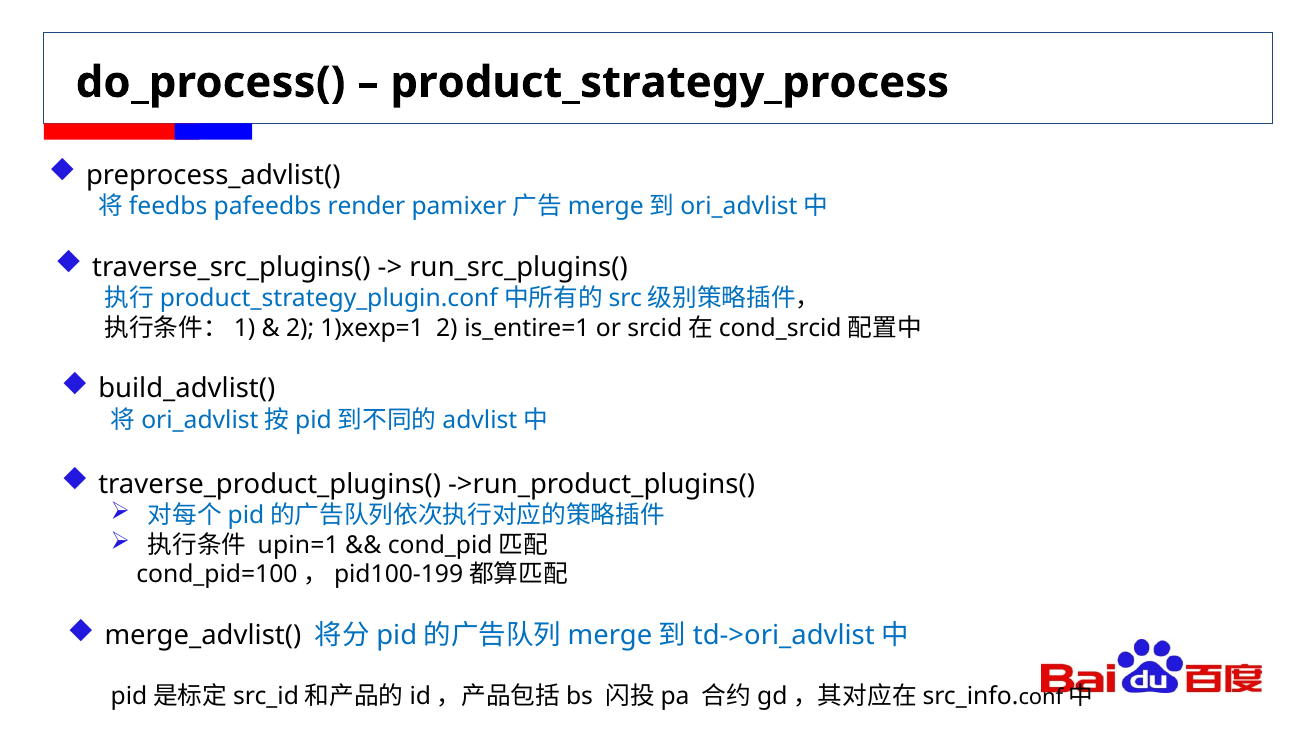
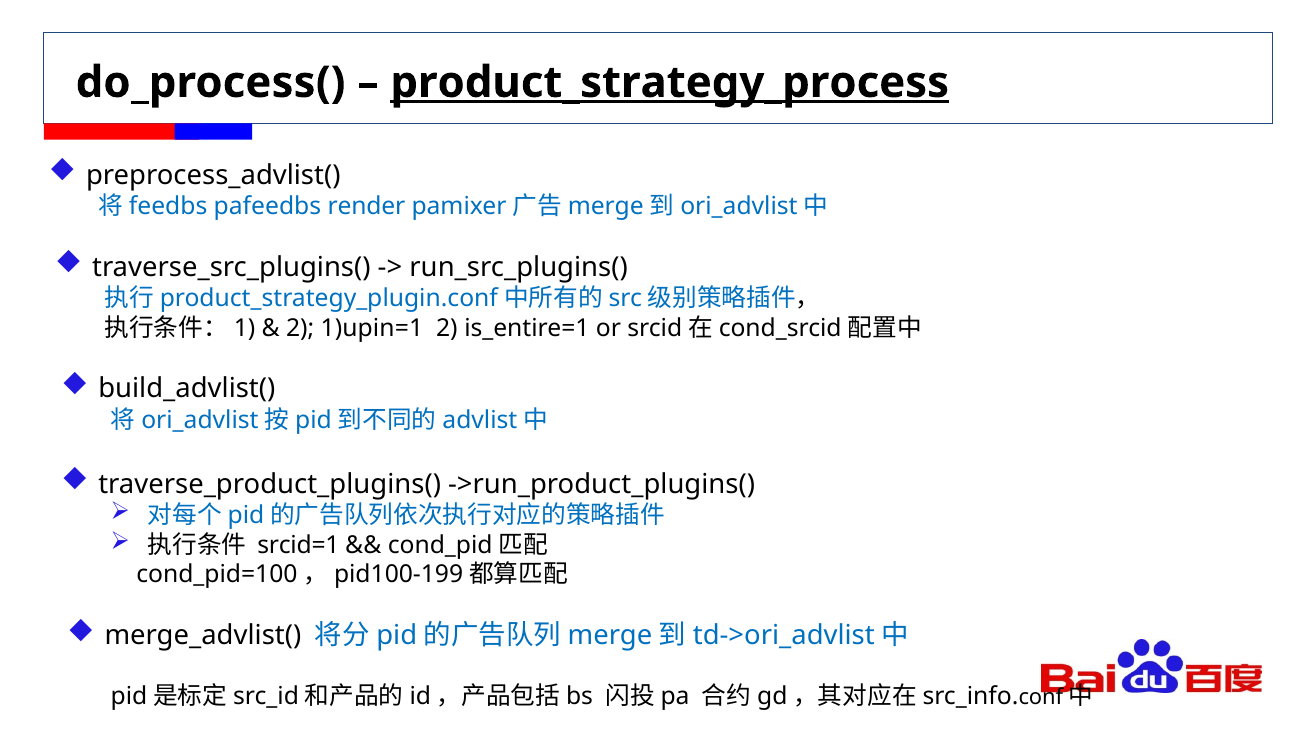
product_strategy_process underline: none -> present (670, 83)
1)xexp=1: 1)xexp=1 -> 1)upin=1 (372, 328)
upin=1: upin=1 -> srcid=1 (298, 545)
